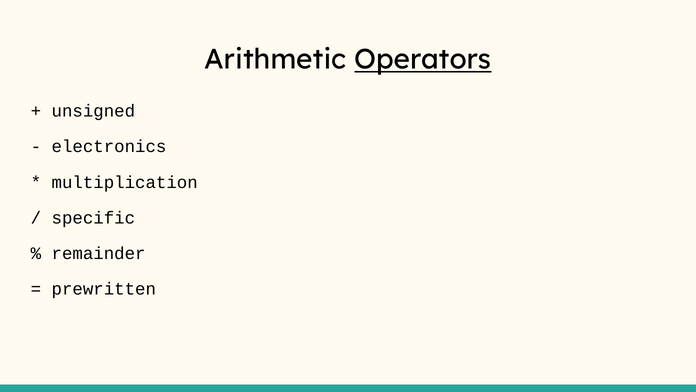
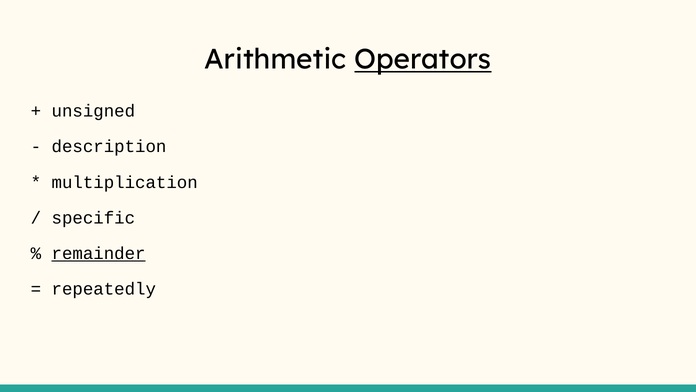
electronics: electronics -> description (109, 147)
remainder underline: none -> present (99, 253)
prewritten: prewritten -> repeatedly (104, 289)
